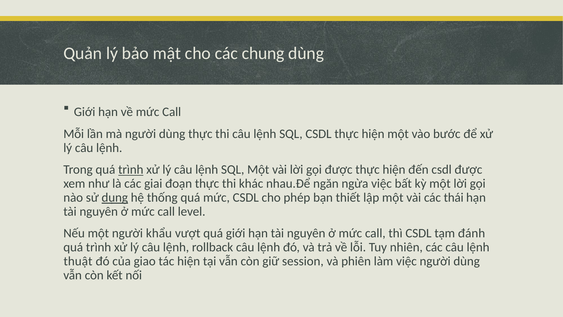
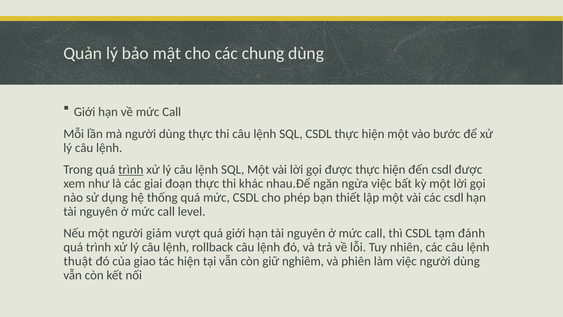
dụng underline: present -> none (115, 197)
các thái: thái -> csdl (454, 197)
khẩu: khẩu -> giảm (159, 233)
session: session -> nghiêm (303, 261)
